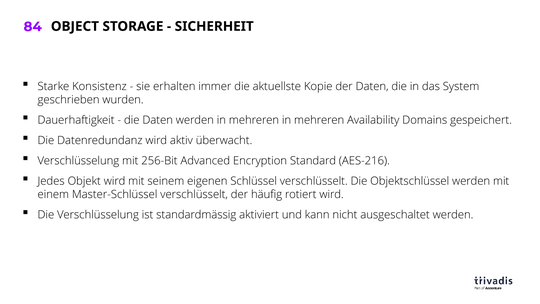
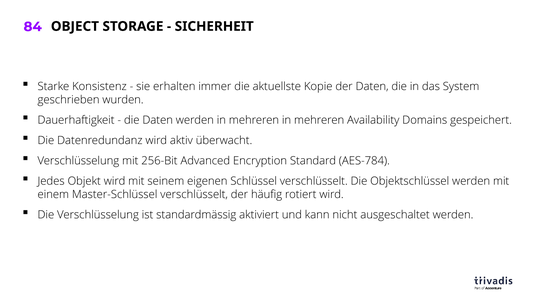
AES-216: AES-216 -> AES-784 (364, 161)
